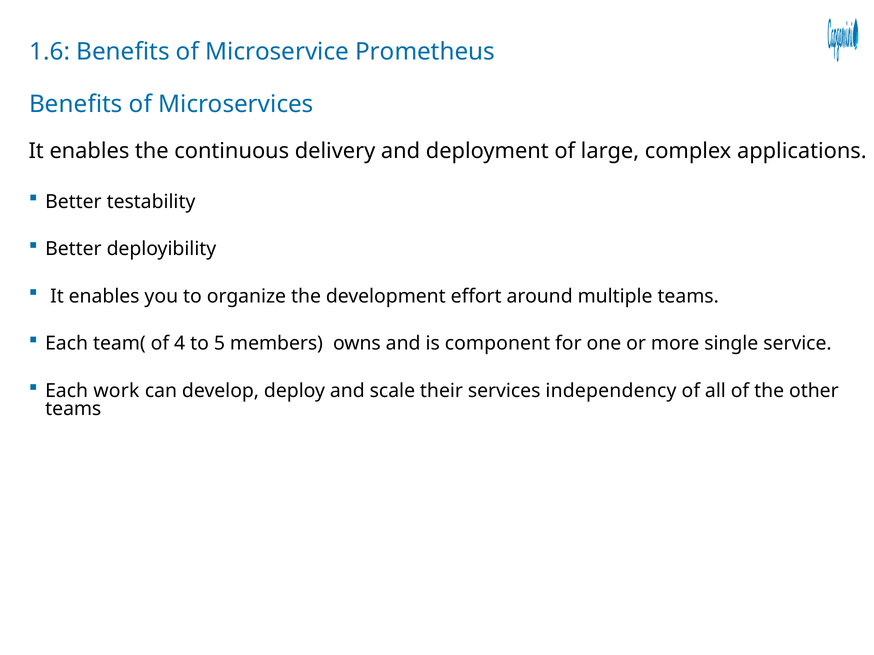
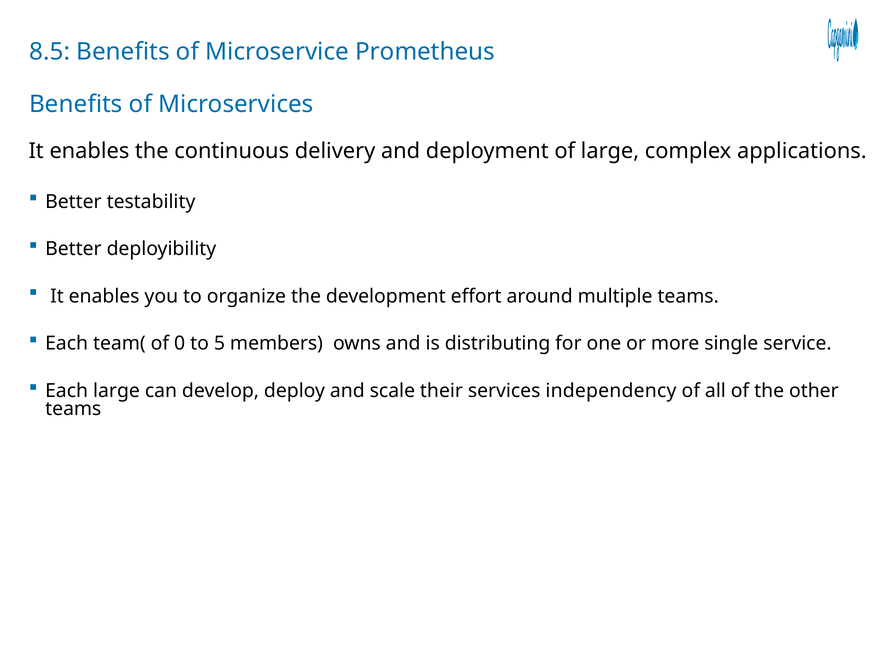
1.6: 1.6 -> 8.5 (50, 52)
4: 4 -> 0 (180, 344)
component: component -> distributing (498, 344)
Each work: work -> large (116, 391)
